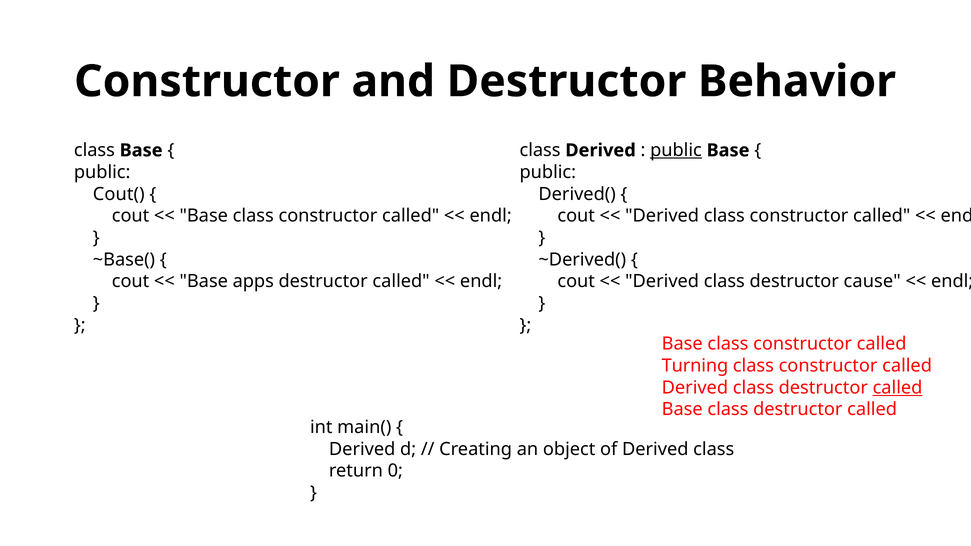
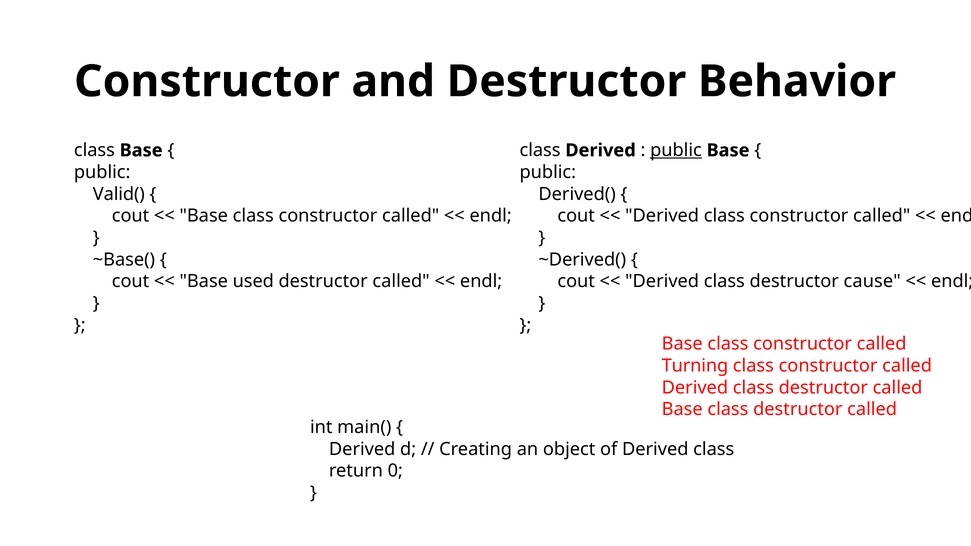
Cout(: Cout( -> Valid( (119, 194)
apps: apps -> used (253, 281)
called underline: present -> none (898, 388)
